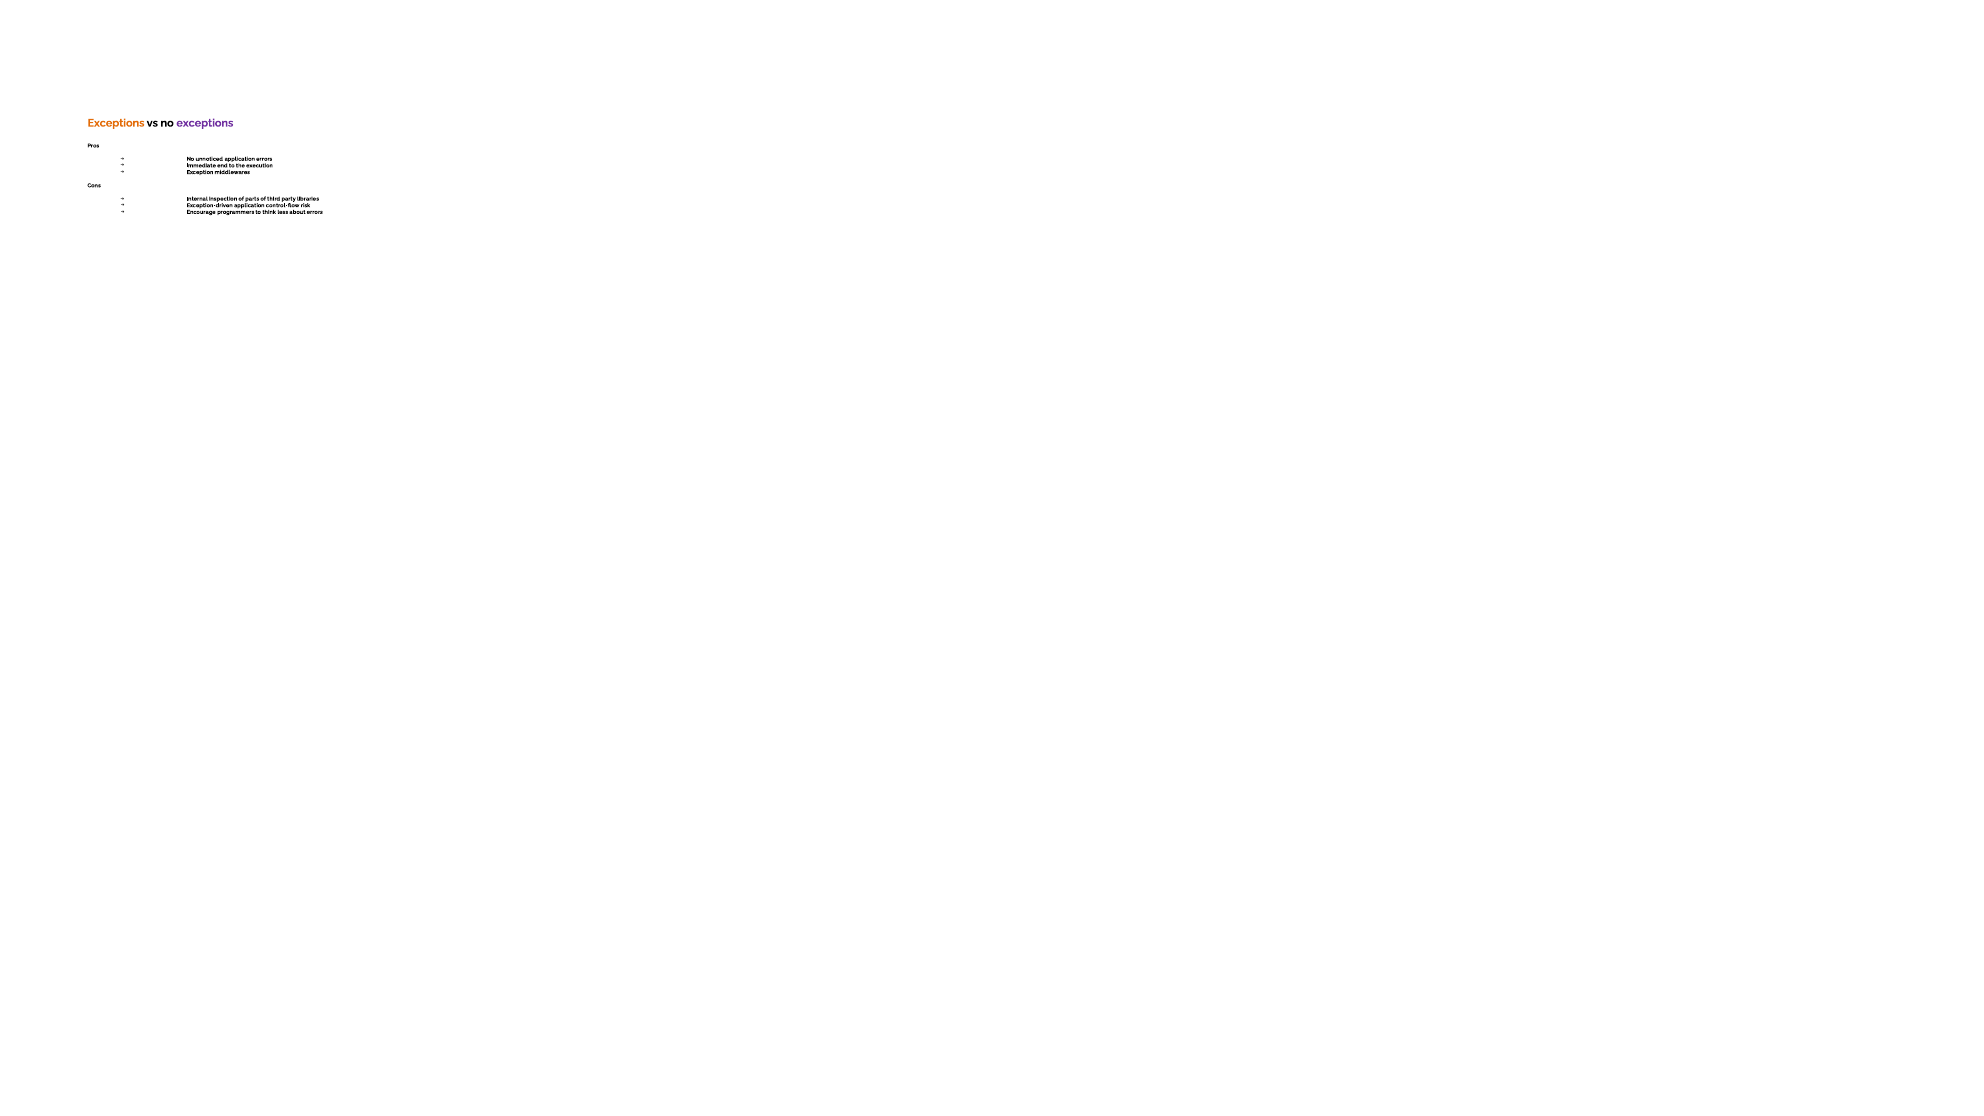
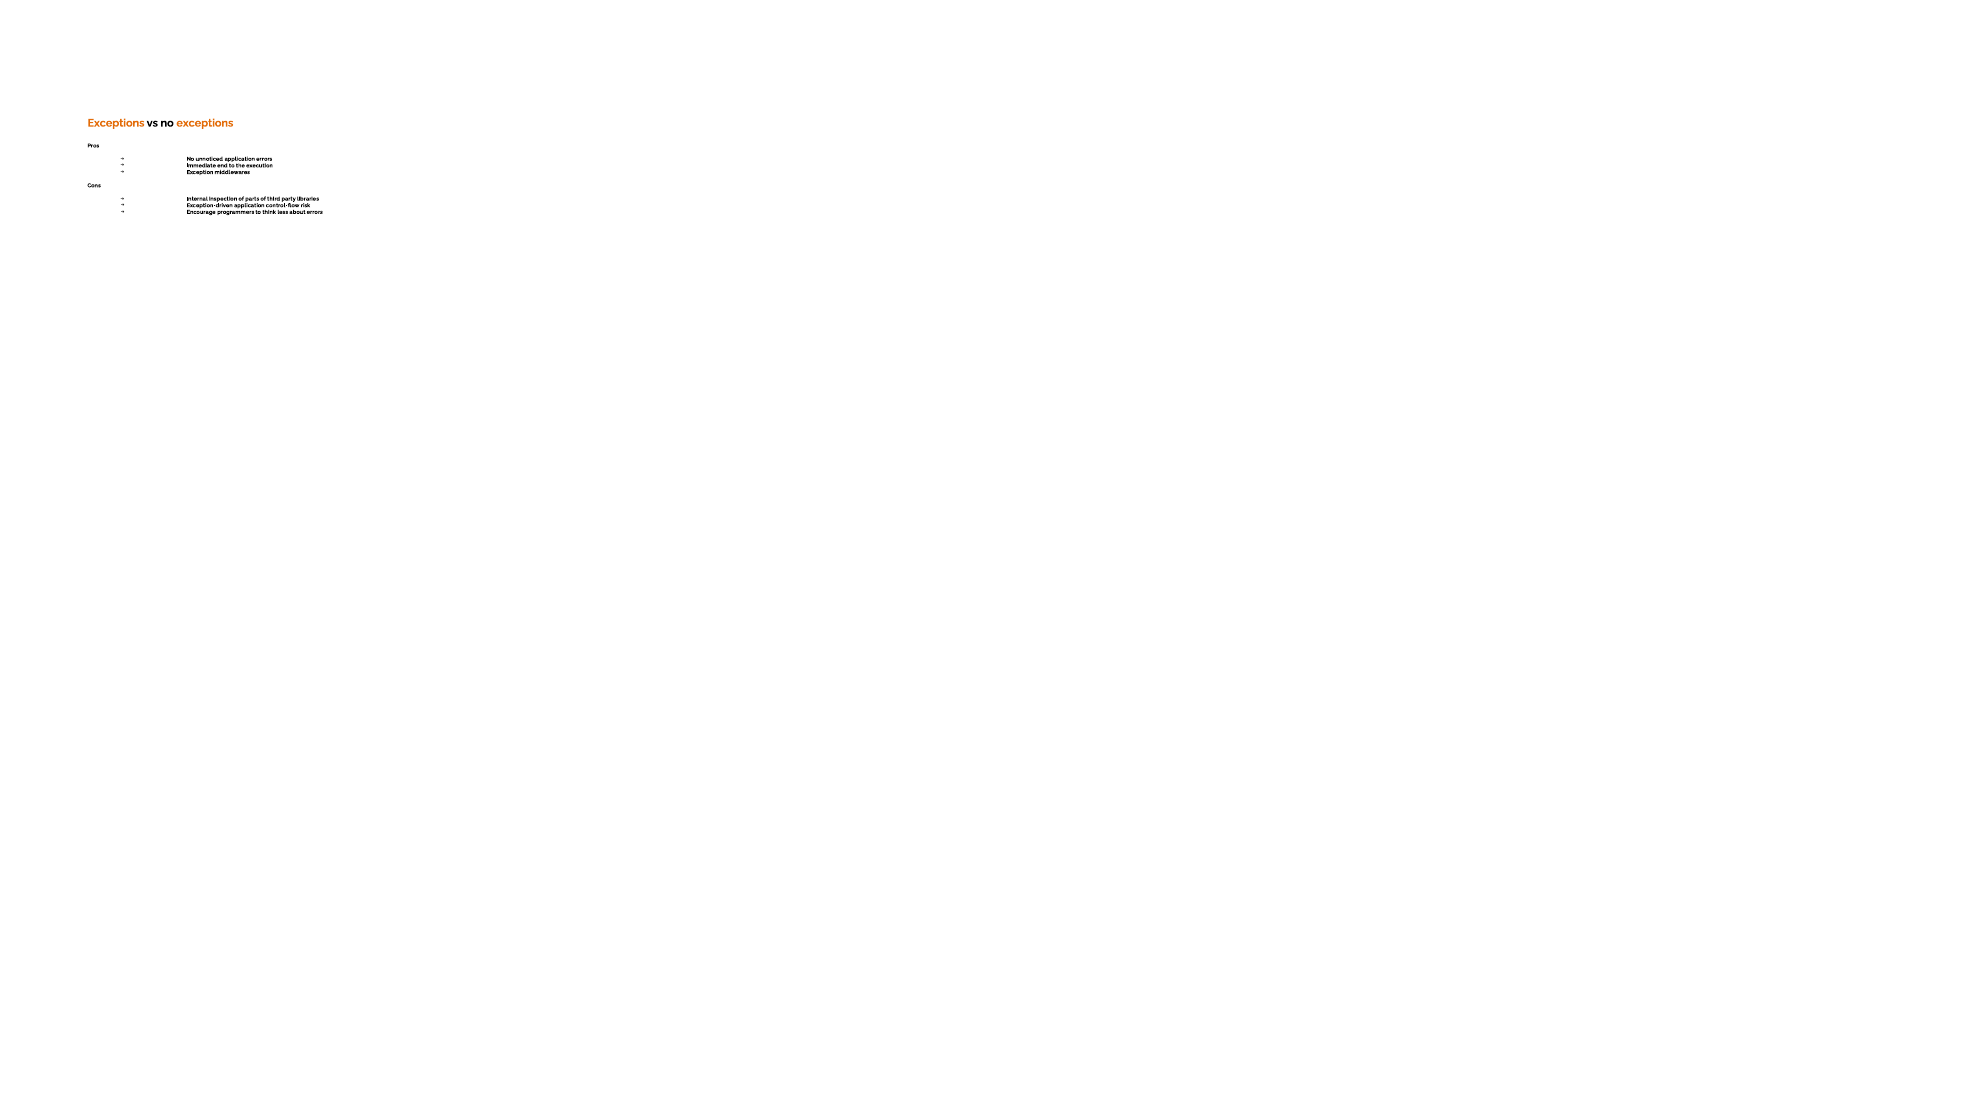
exceptions colour: purple -> orange (205, 123)
